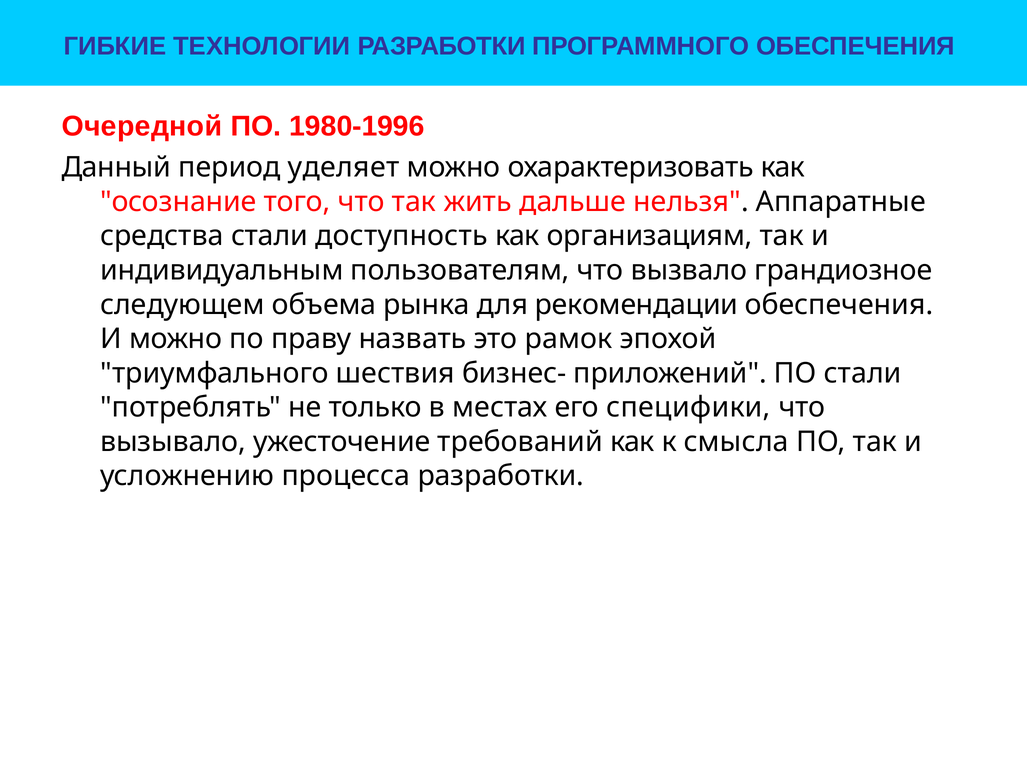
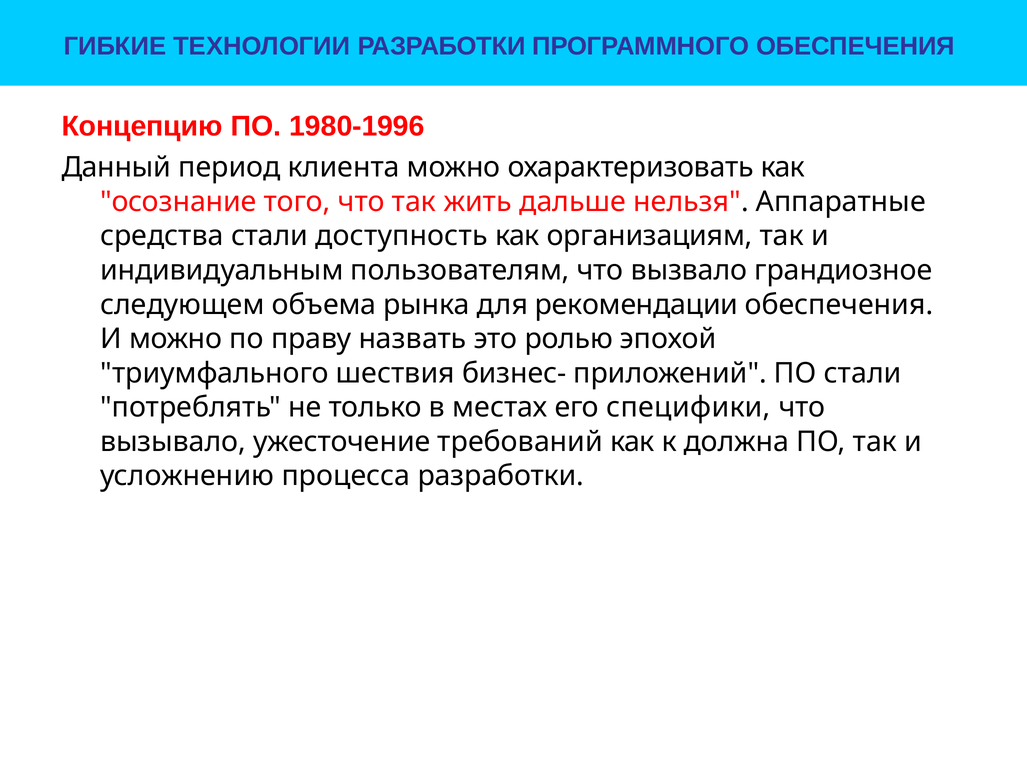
Очередной: Очередной -> Концепцию (142, 126)
уделяет: уделяет -> клиента (344, 167)
рамок: рамок -> ролью (569, 339)
смысла: смысла -> должна (736, 441)
